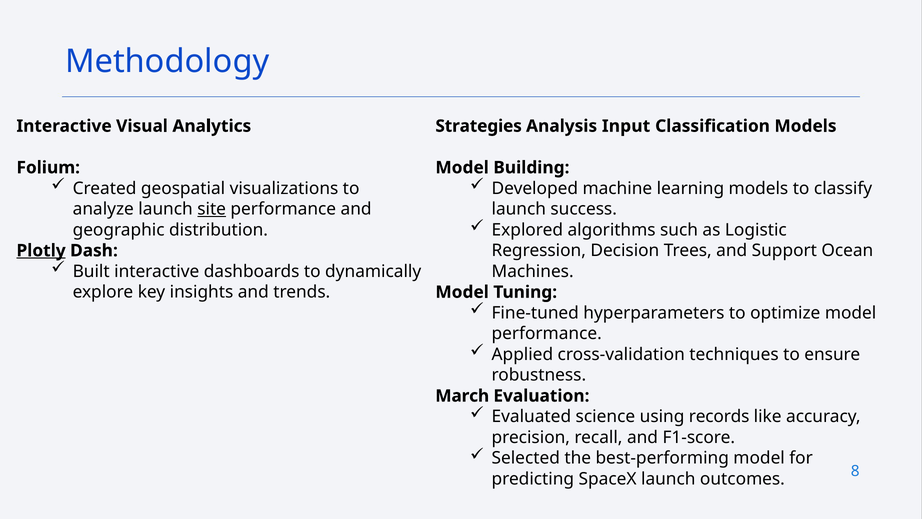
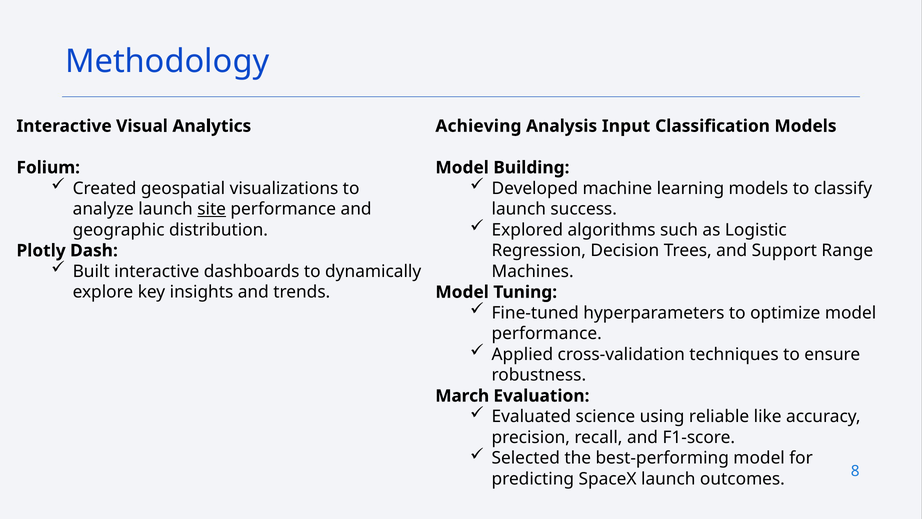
Strategies: Strategies -> Achieving (478, 126)
Ocean: Ocean -> Range (847, 250)
Plotly underline: present -> none (41, 250)
records: records -> reliable (719, 416)
